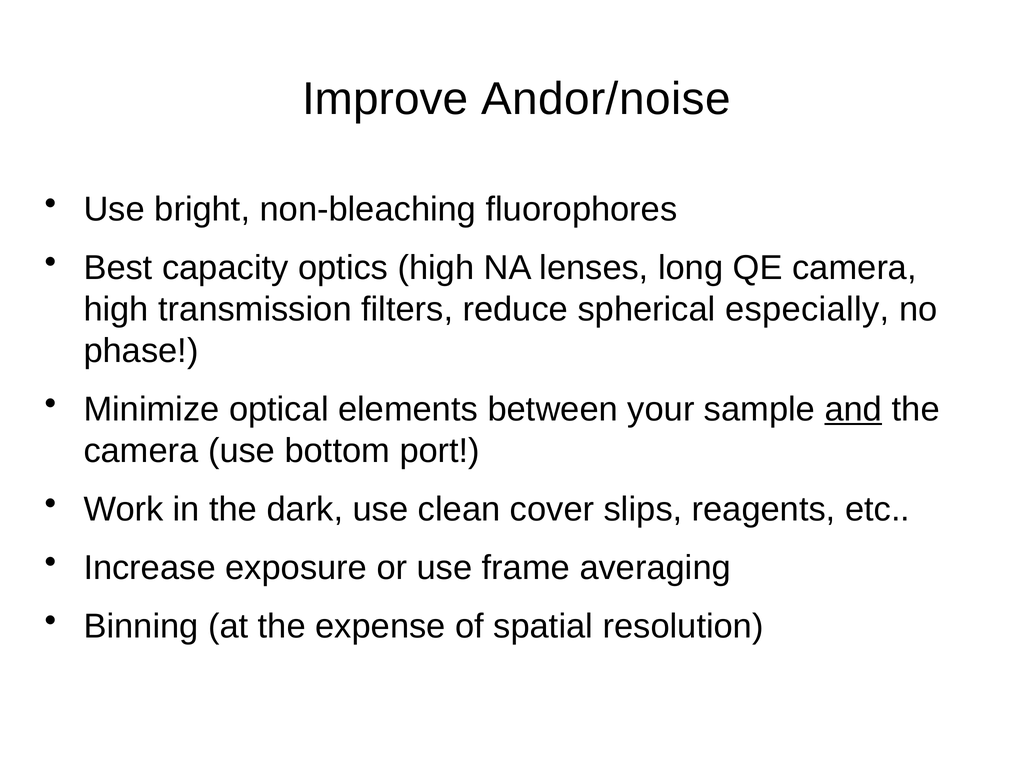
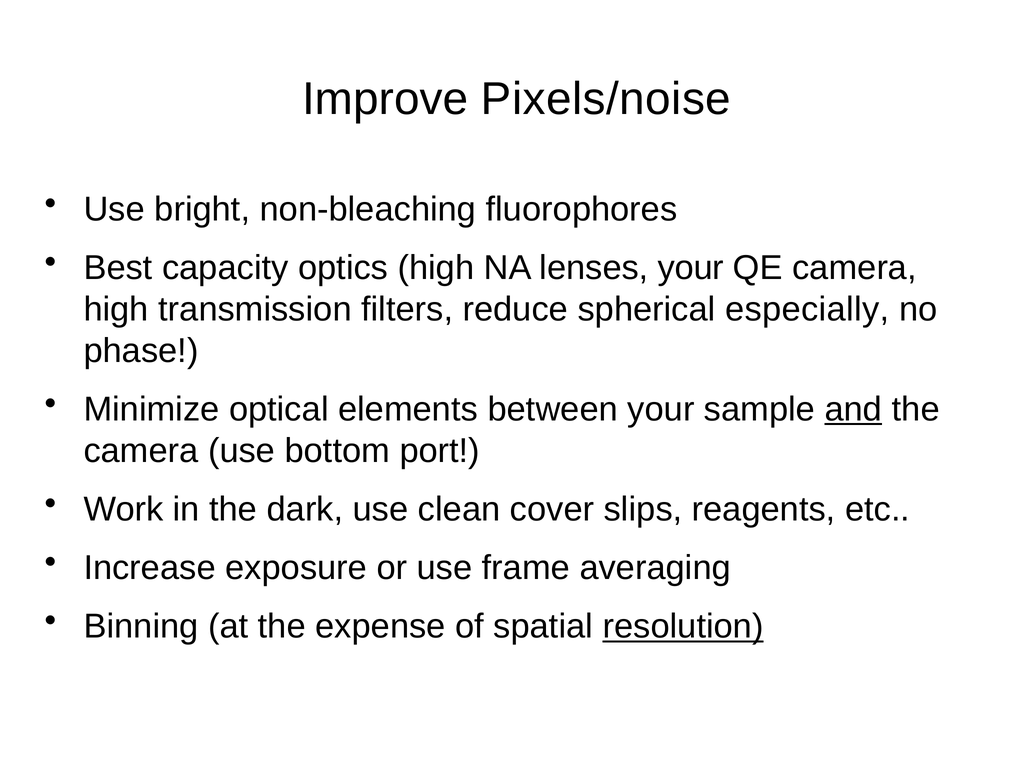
Andor/noise: Andor/noise -> Pixels/noise (606, 99)
lenses long: long -> your (691, 268)
resolution underline: none -> present (683, 626)
